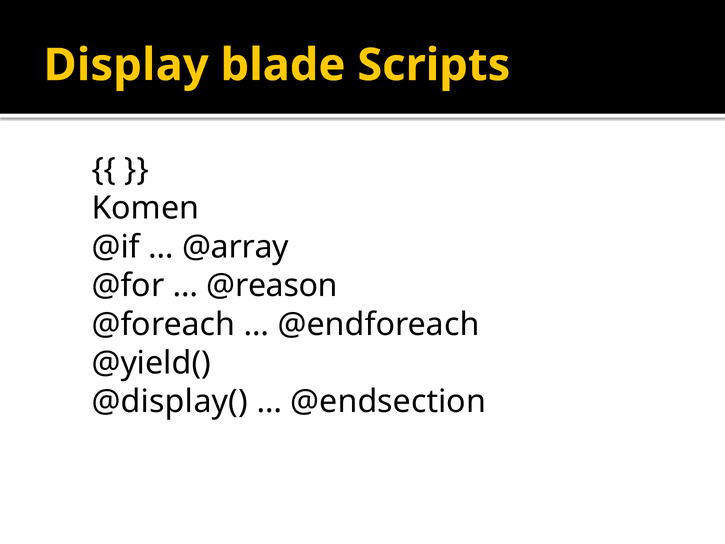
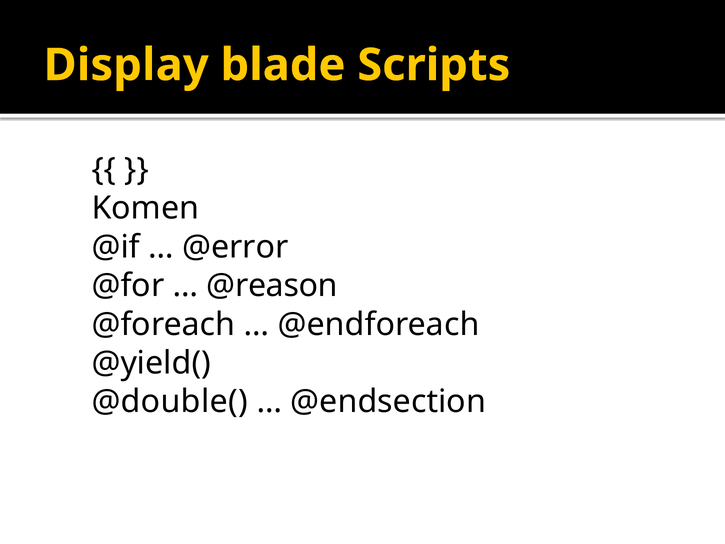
@array: @array -> @error (235, 247)
@display(: @display( -> @double( (170, 402)
